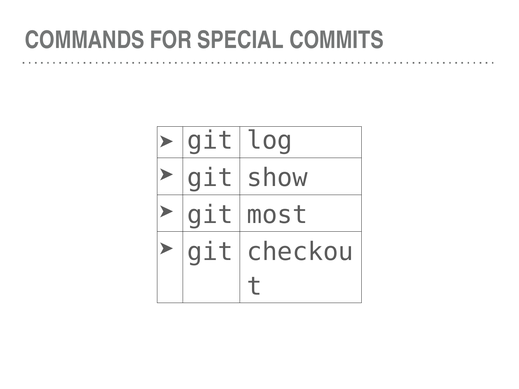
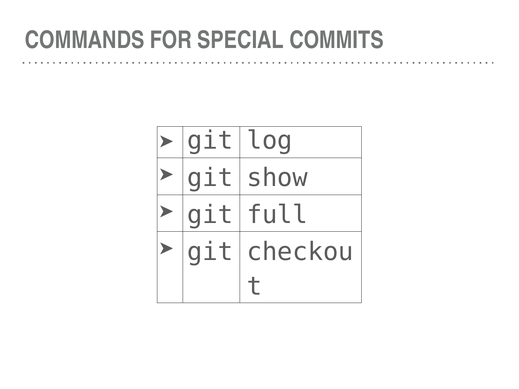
most: most -> full (277, 215)
